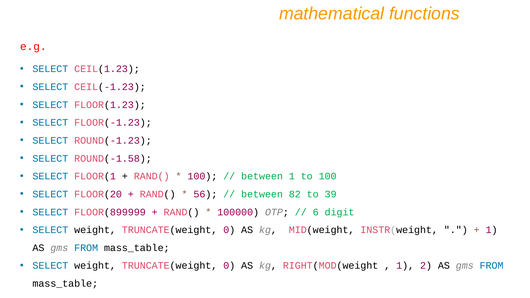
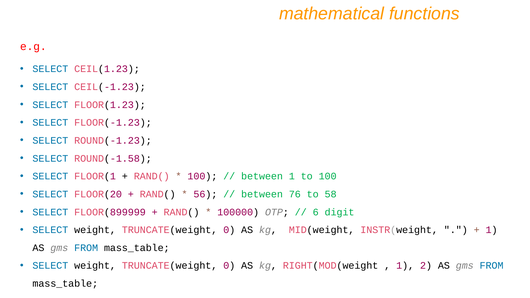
82: 82 -> 76 (295, 194)
39: 39 -> 58 (331, 194)
